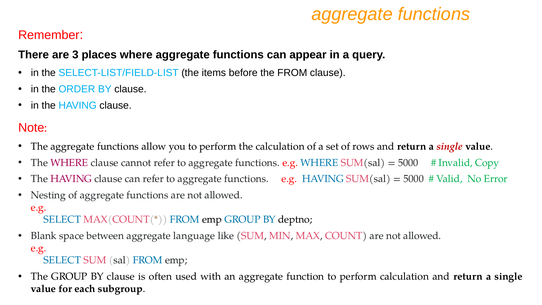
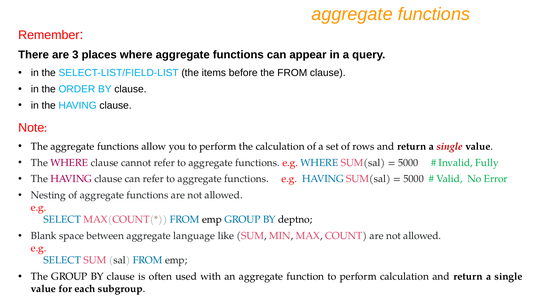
Copy: Copy -> Fully (487, 163)
